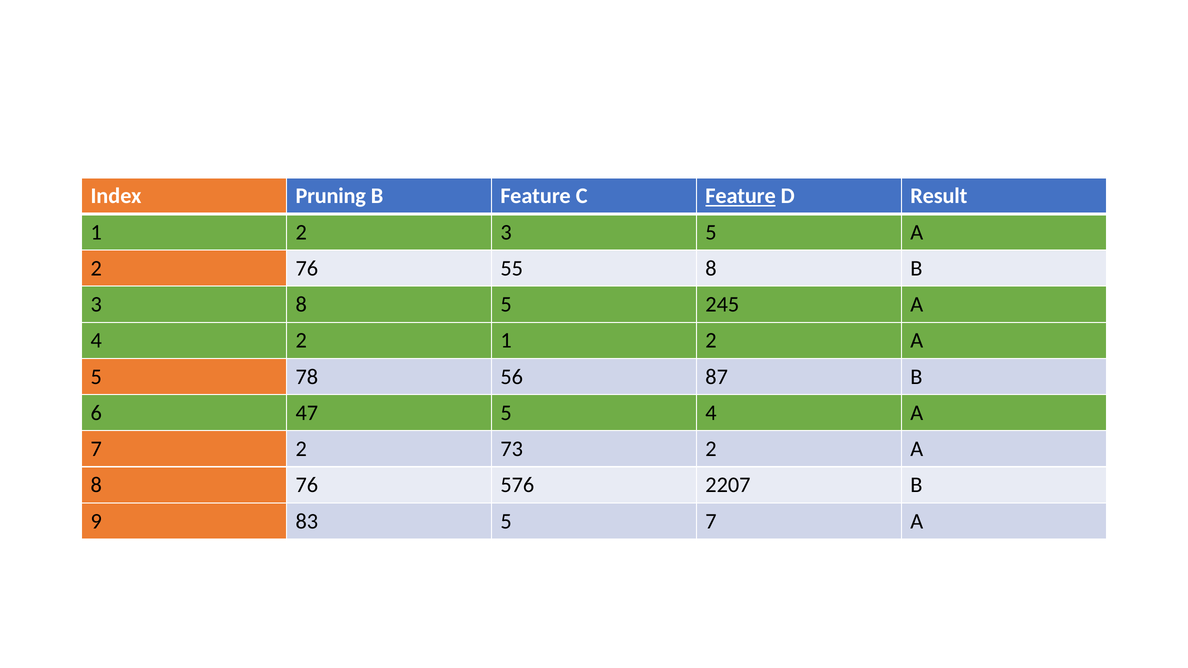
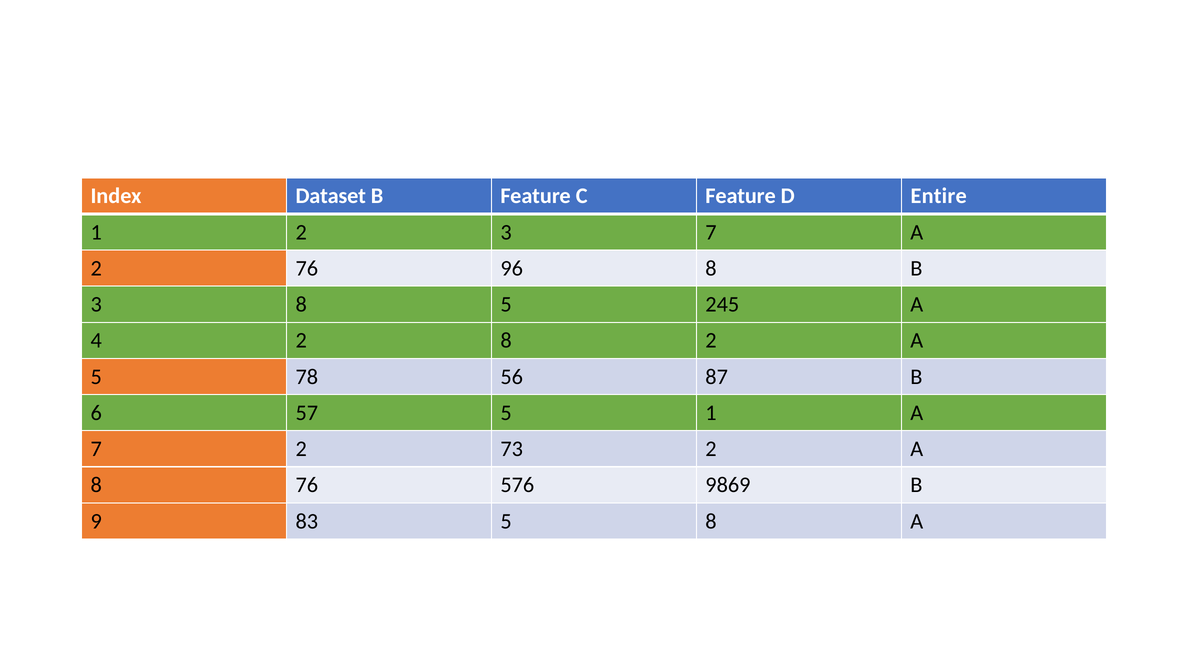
Pruning: Pruning -> Dataset (331, 196)
Feature underline: present -> none (741, 196)
Result: Result -> Entire (939, 196)
3 5: 5 -> 7 (711, 232)
55: 55 -> 96 (512, 268)
2 1: 1 -> 8 (506, 341)
47: 47 -> 57 (307, 413)
5 4: 4 -> 1 (711, 413)
2207: 2207 -> 9869 (728, 485)
5 7: 7 -> 8 (711, 521)
